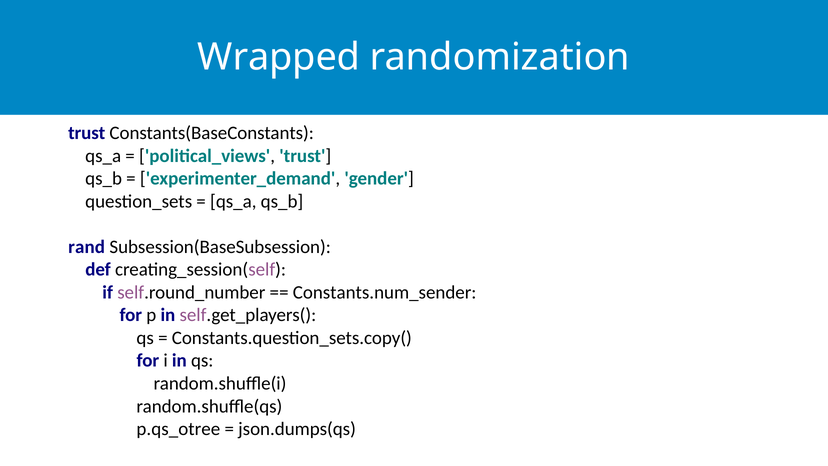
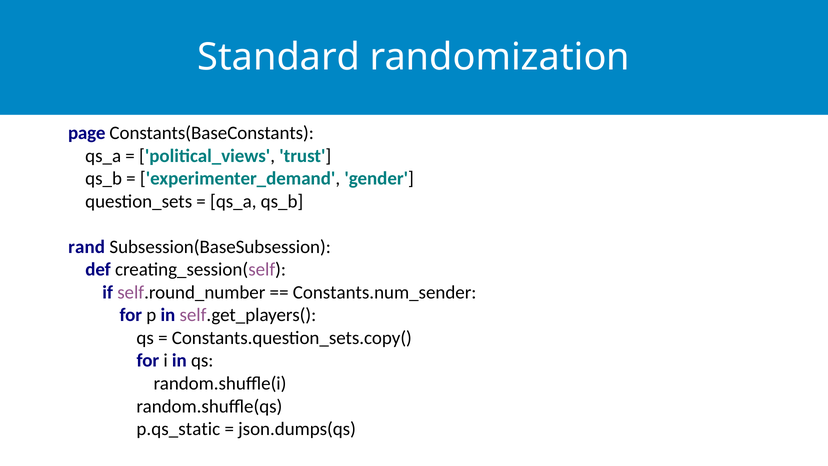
Wrapped: Wrapped -> Standard (279, 57)
trust: trust -> page (87, 133)
p.qs_otree: p.qs_otree -> p.qs_static (178, 429)
